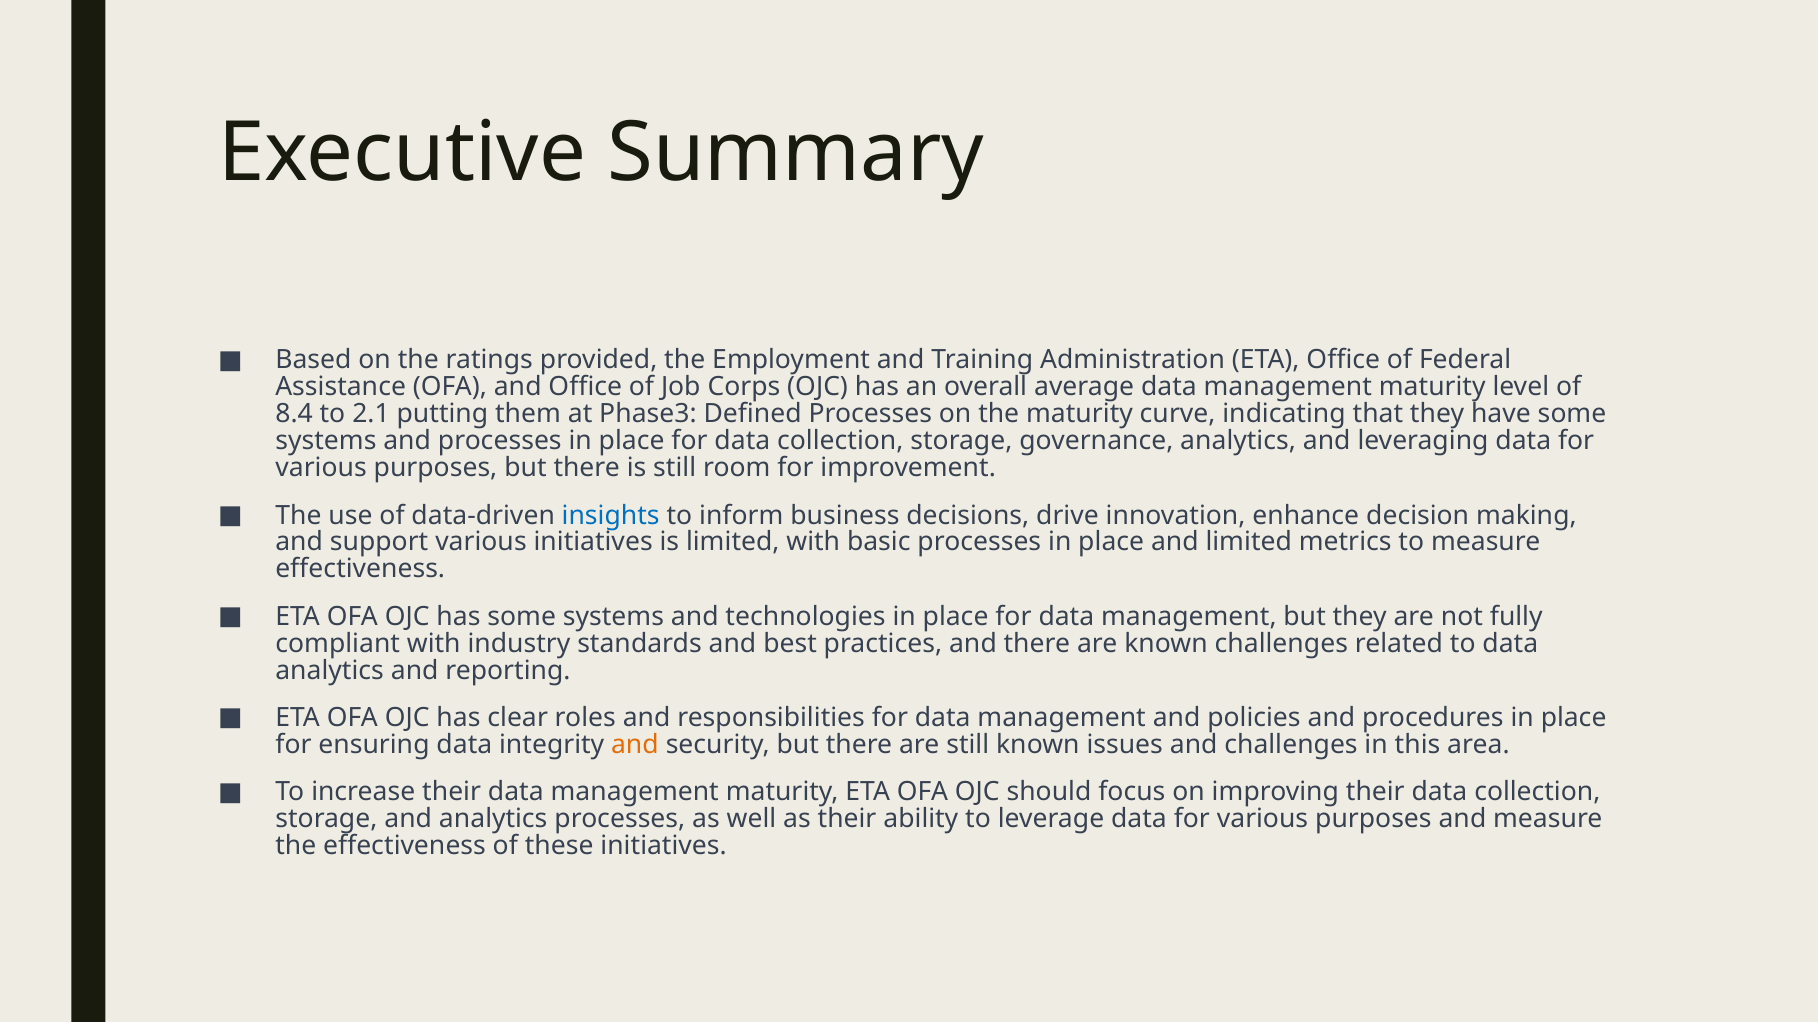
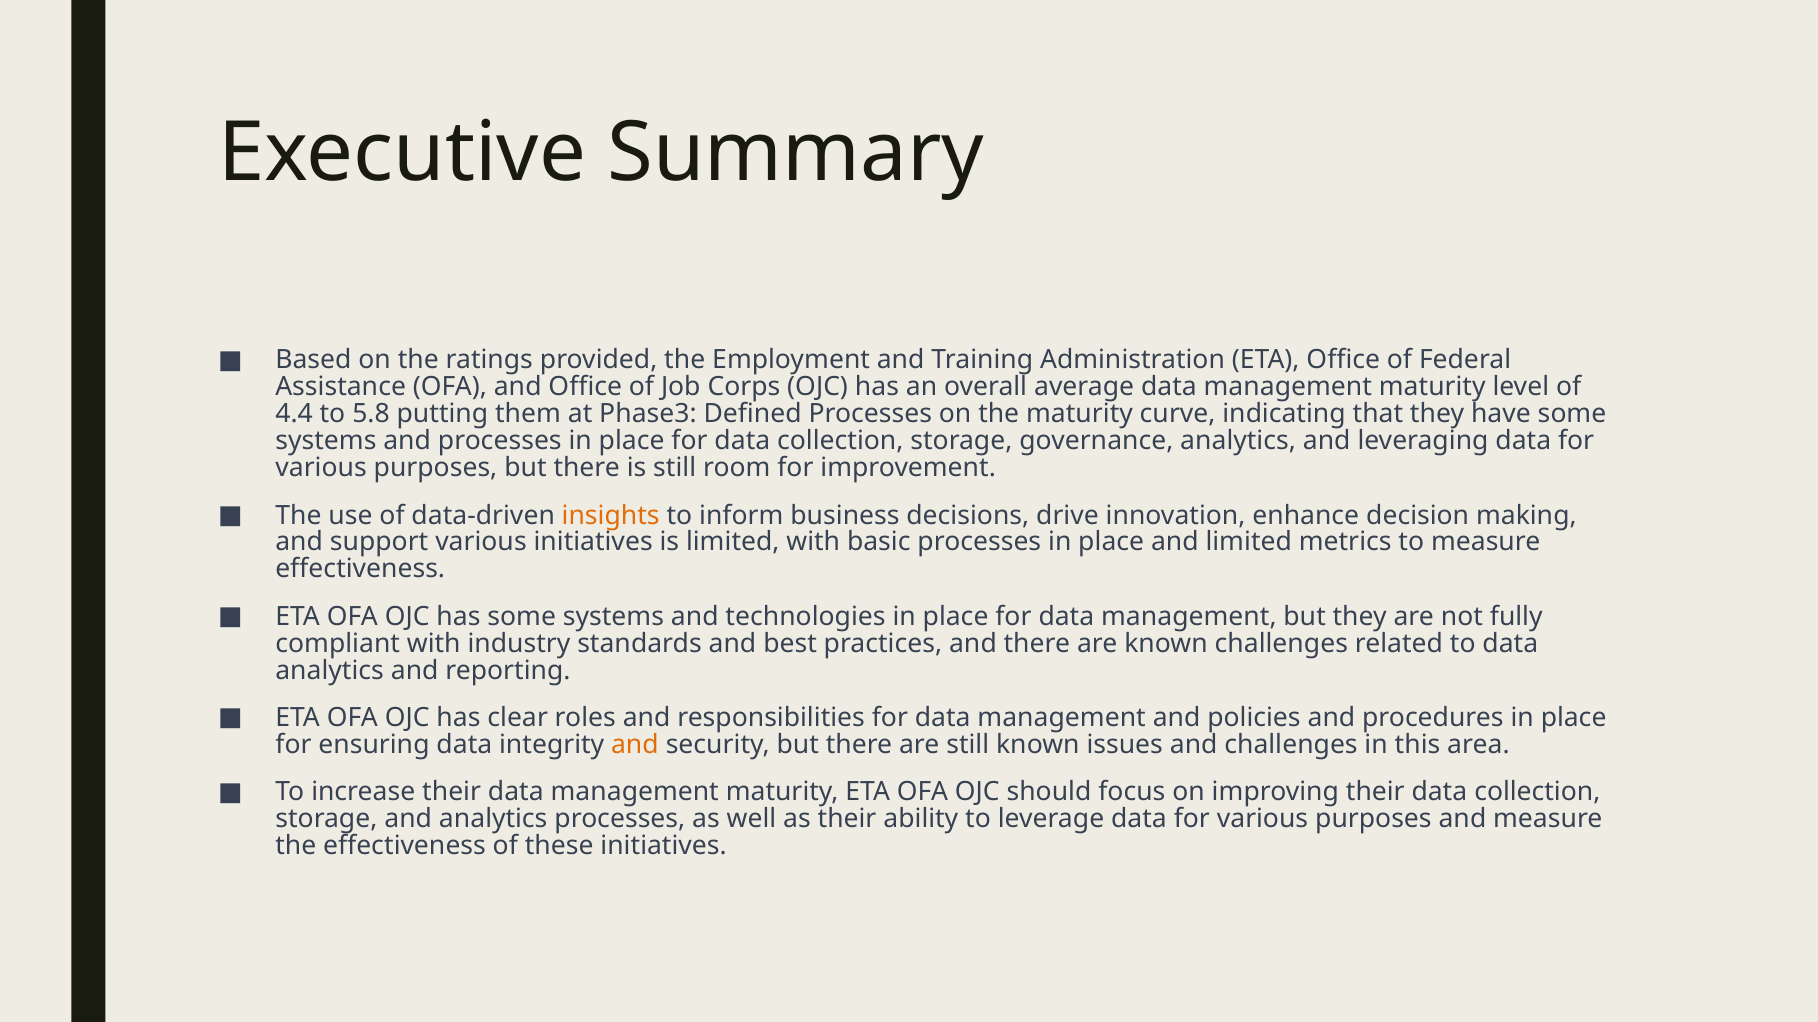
8.4: 8.4 -> 4.4 (294, 414)
2.1: 2.1 -> 5.8 (371, 414)
insights colour: blue -> orange (611, 516)
